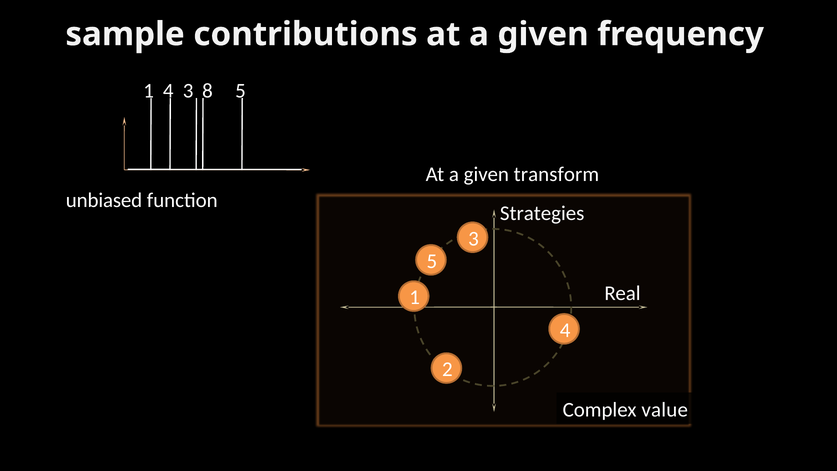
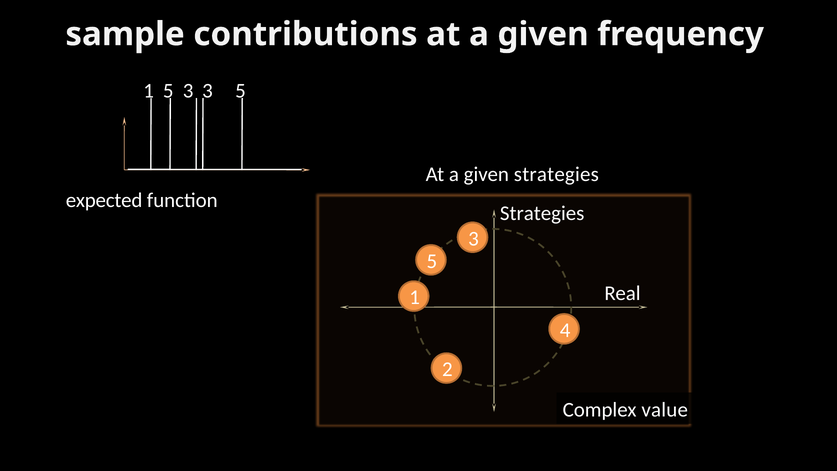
1 4: 4 -> 5 (168, 91)
3 8: 8 -> 3 (207, 91)
given transform: transform -> strategies (556, 174)
unbiased: unbiased -> expected (104, 200)
